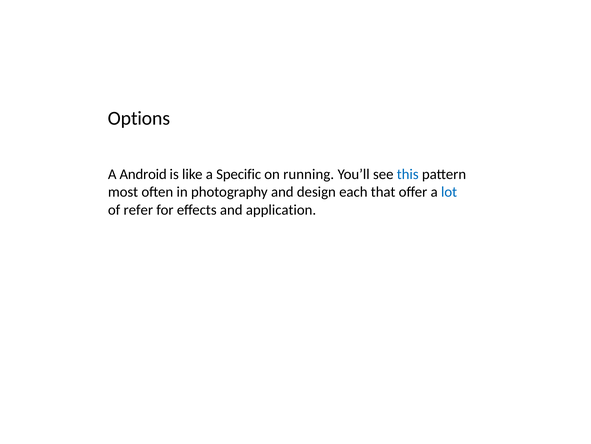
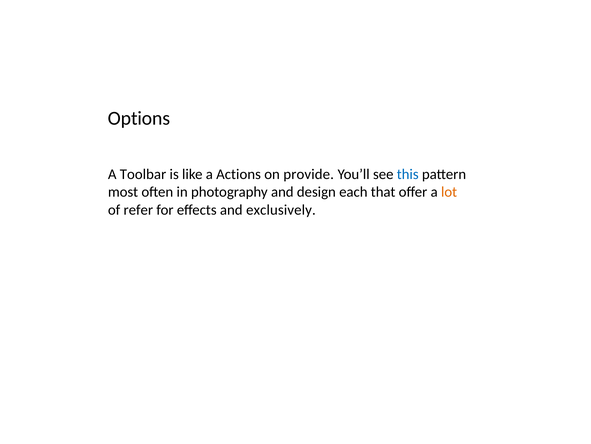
Android: Android -> Toolbar (143, 174)
Specific: Specific -> Actions (239, 174)
running: running -> provide (309, 174)
lot colour: blue -> orange (449, 192)
application: application -> exclusively (281, 209)
